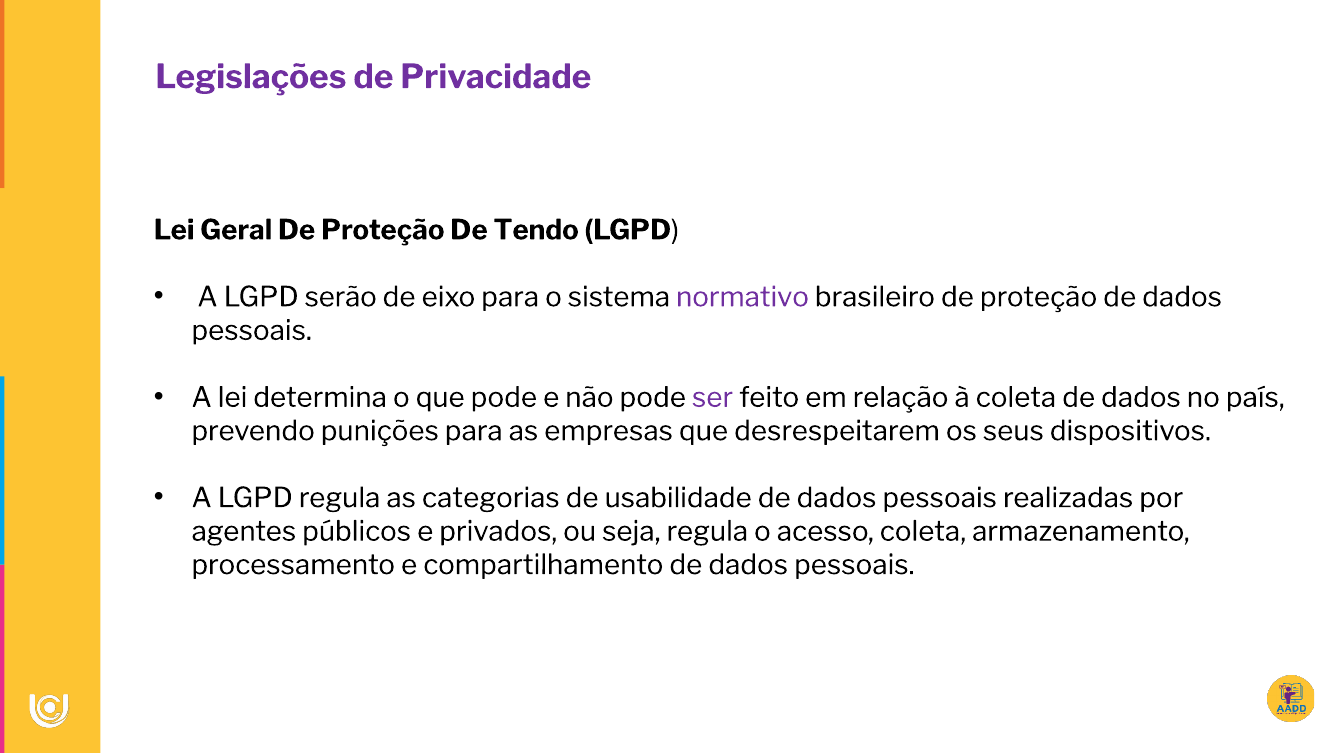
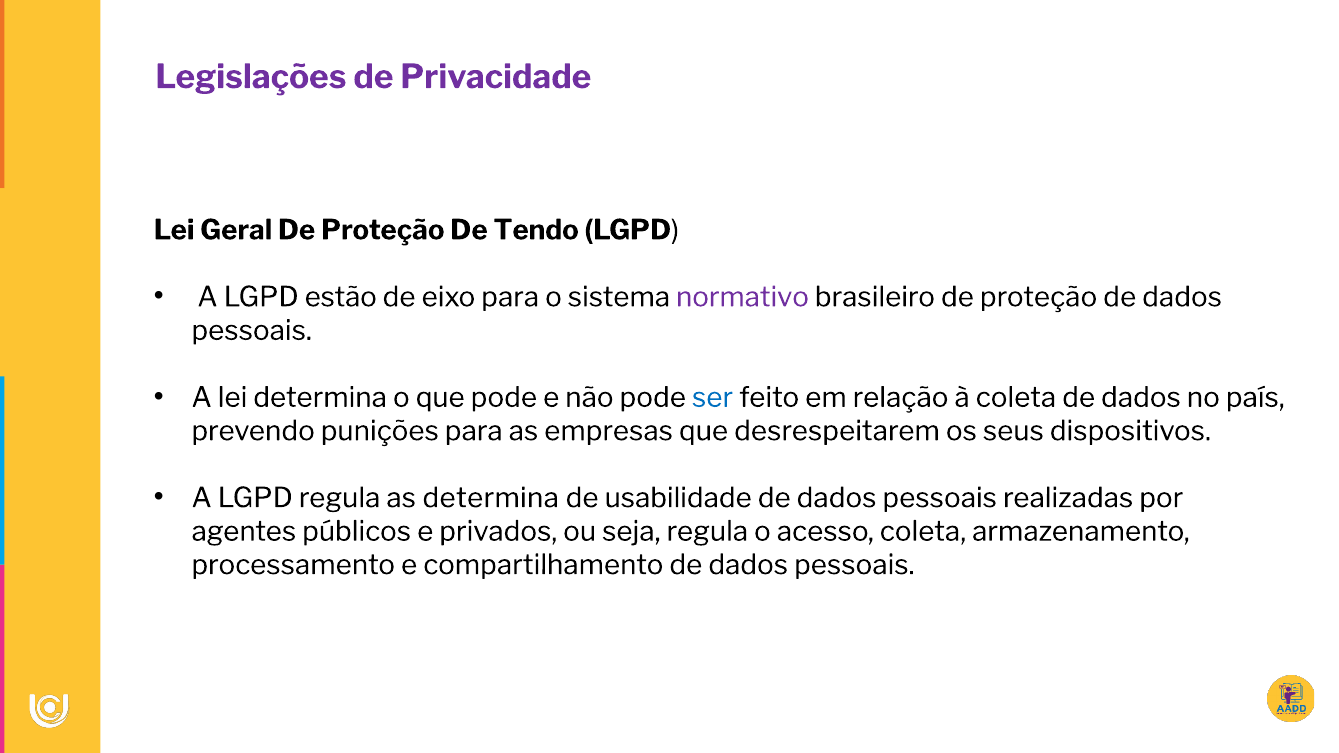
serão: serão -> estão (341, 297)
ser colour: purple -> blue (713, 398)
as categorias: categorias -> determina (491, 498)
